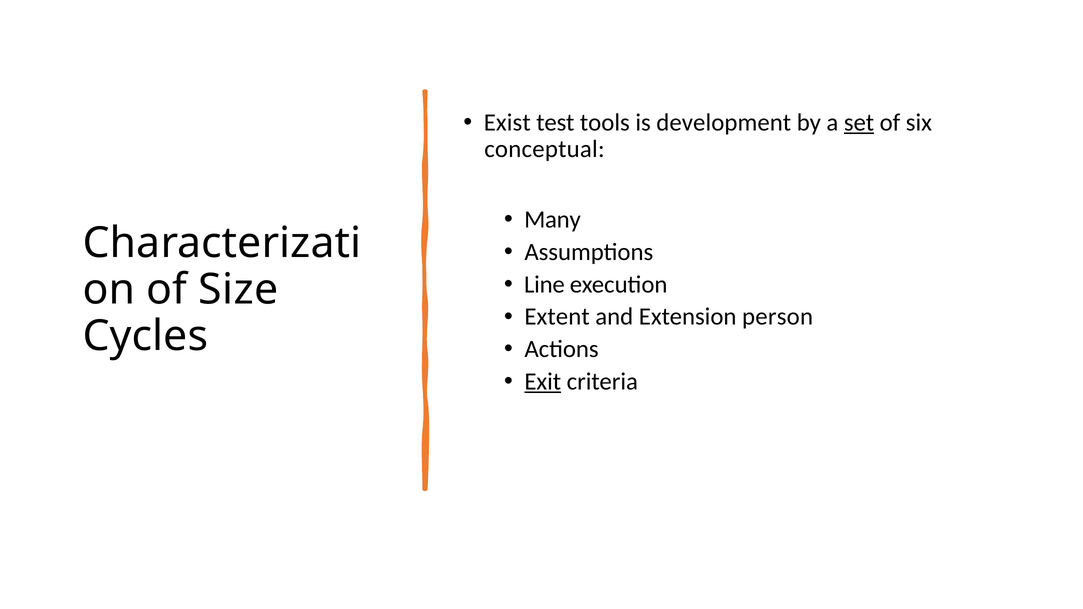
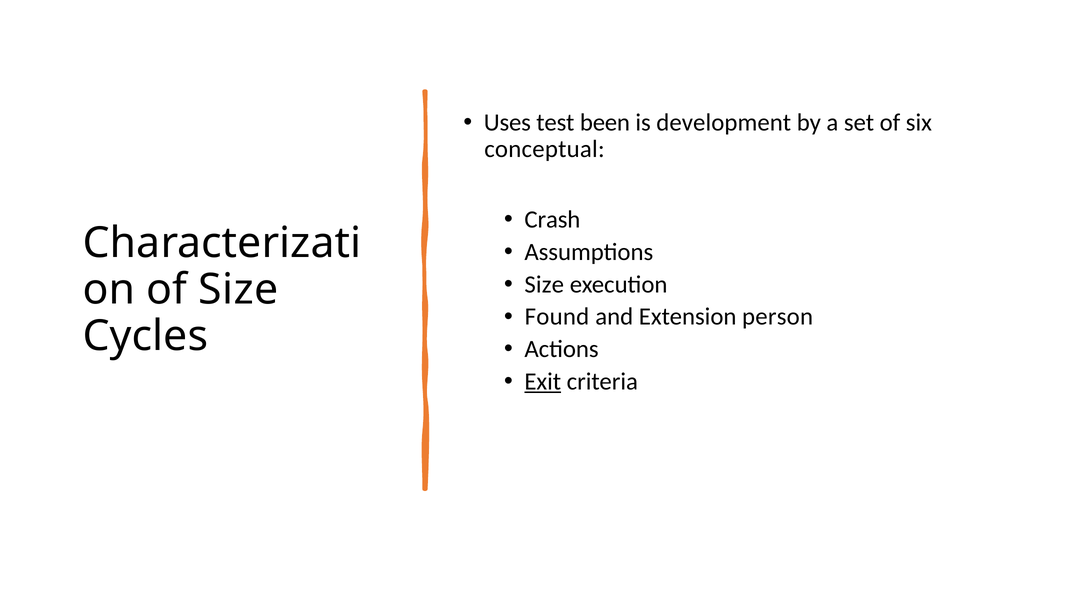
Exist: Exist -> Uses (507, 122)
tools: tools -> been (605, 122)
set underline: present -> none (859, 122)
Many: Many -> Crash (552, 220)
Line: Line -> Size (544, 284)
Extent: Extent -> Found (557, 317)
